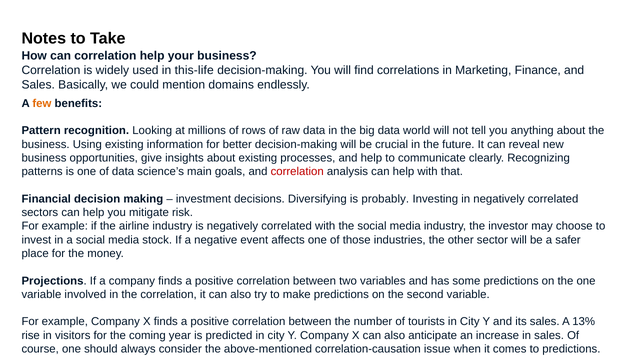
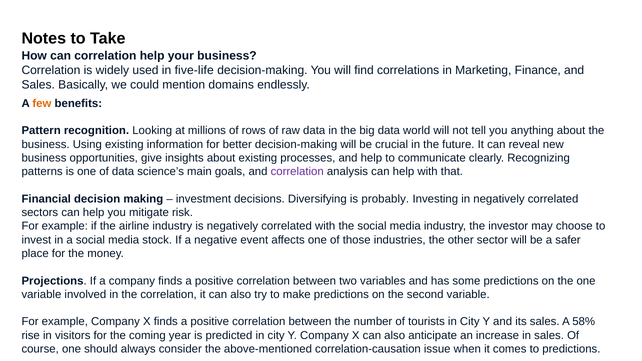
this-life: this-life -> five-life (194, 70)
correlation colour: red -> purple (297, 172)
13%: 13% -> 58% (584, 322)
